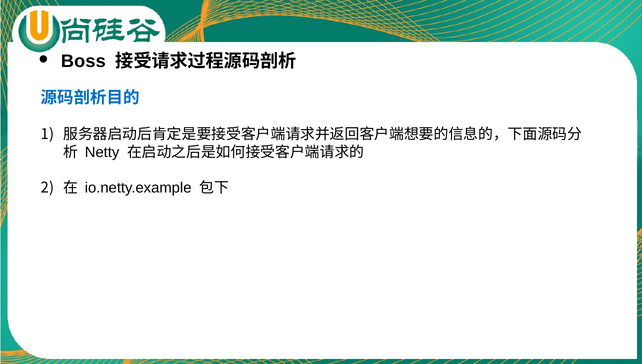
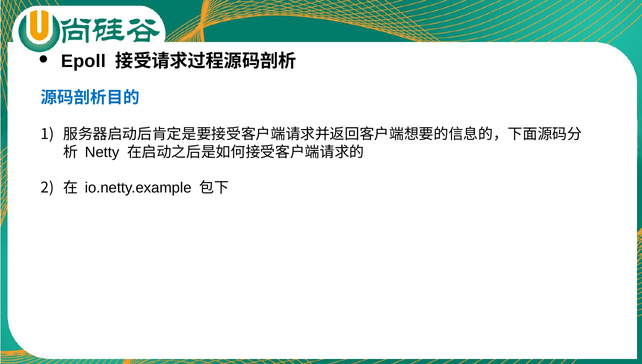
Boss: Boss -> Epoll (83, 62)
